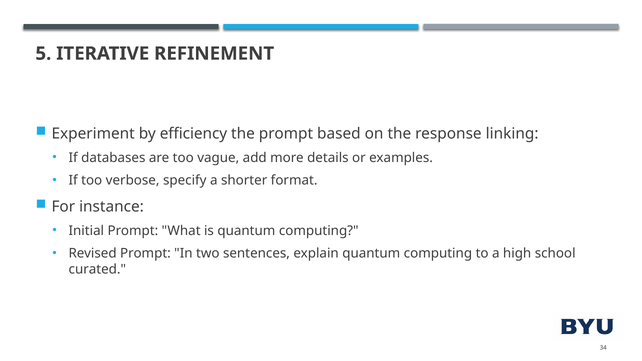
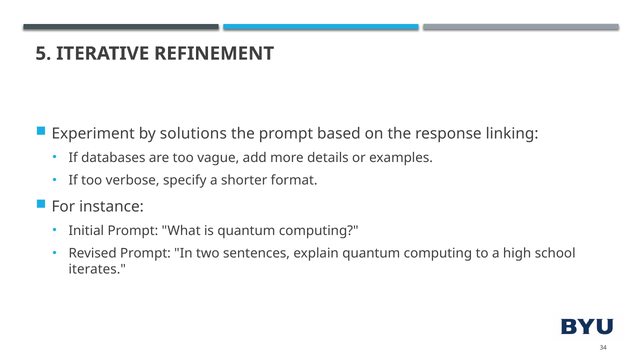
efficiency: efficiency -> solutions (193, 134)
curated: curated -> iterates (97, 270)
